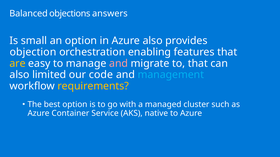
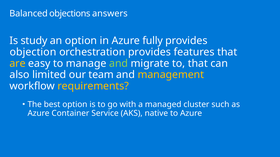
small: small -> study (34, 41)
Azure also: also -> fully (153, 41)
orchestration enabling: enabling -> provides (150, 52)
and colour: pink -> light green (119, 64)
code: code -> team (101, 75)
management colour: light blue -> yellow (171, 75)
